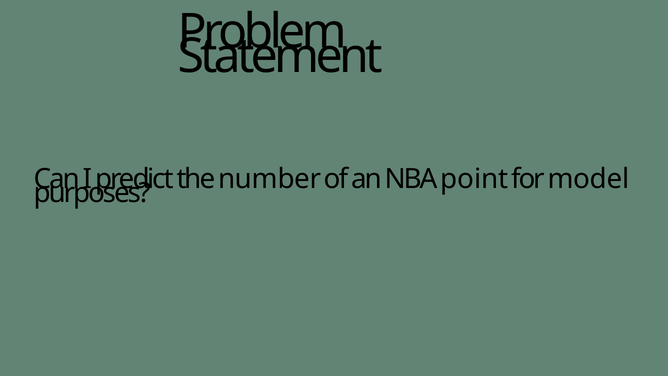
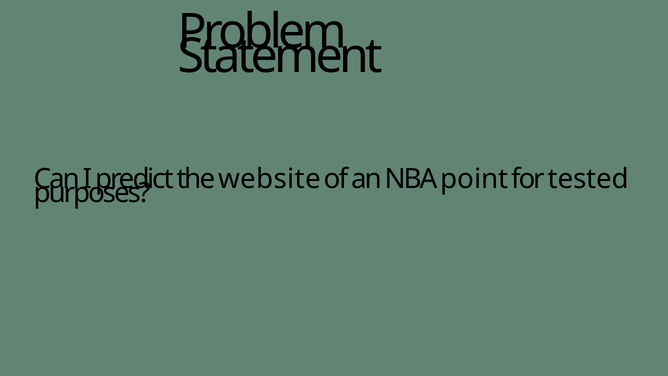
number: number -> website (269, 179)
model: model -> tested (588, 179)
